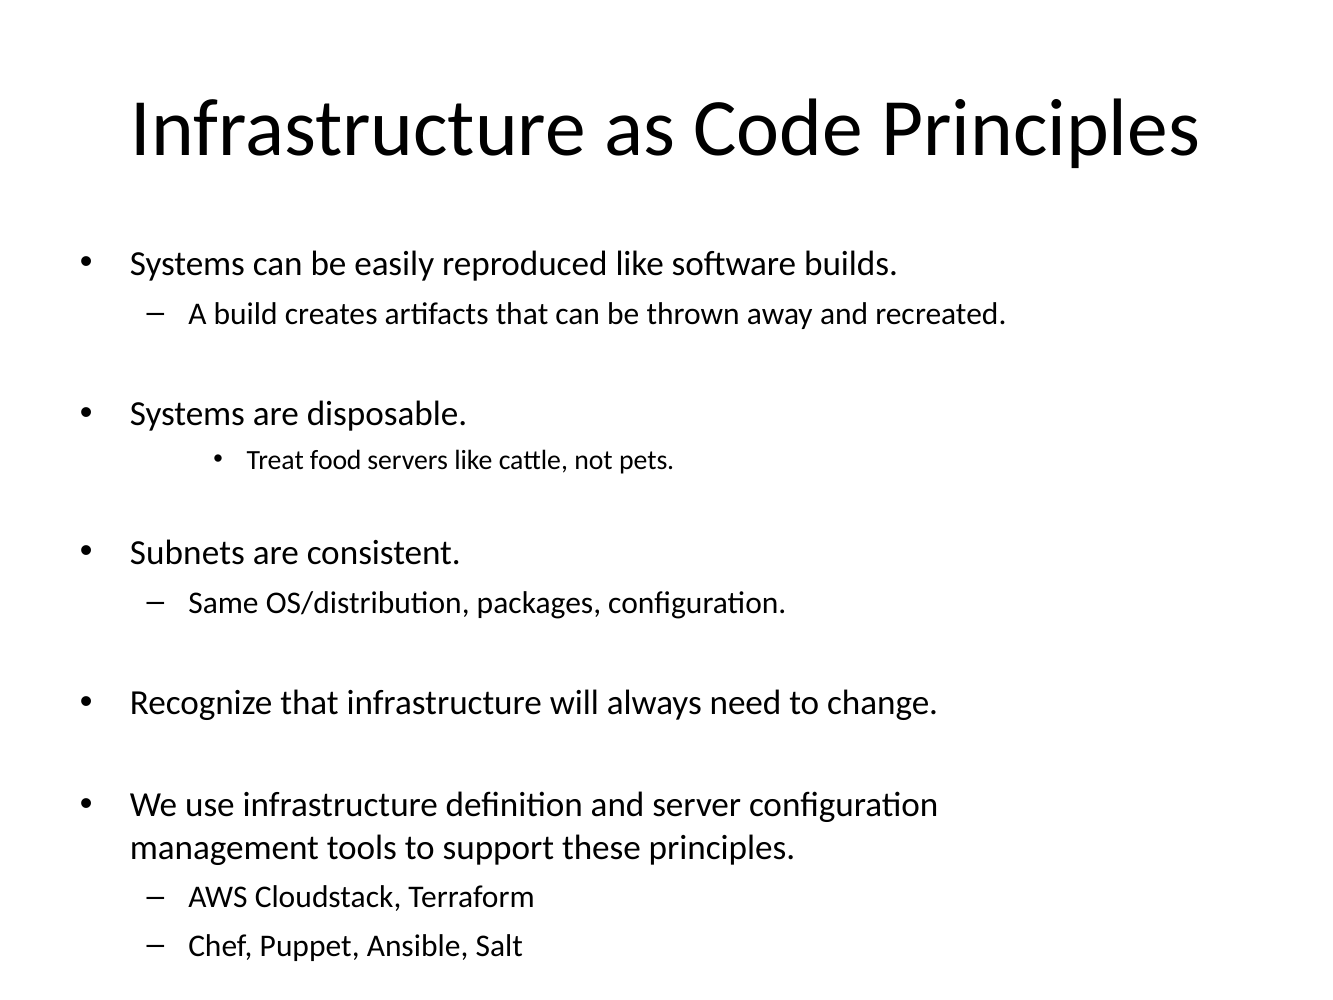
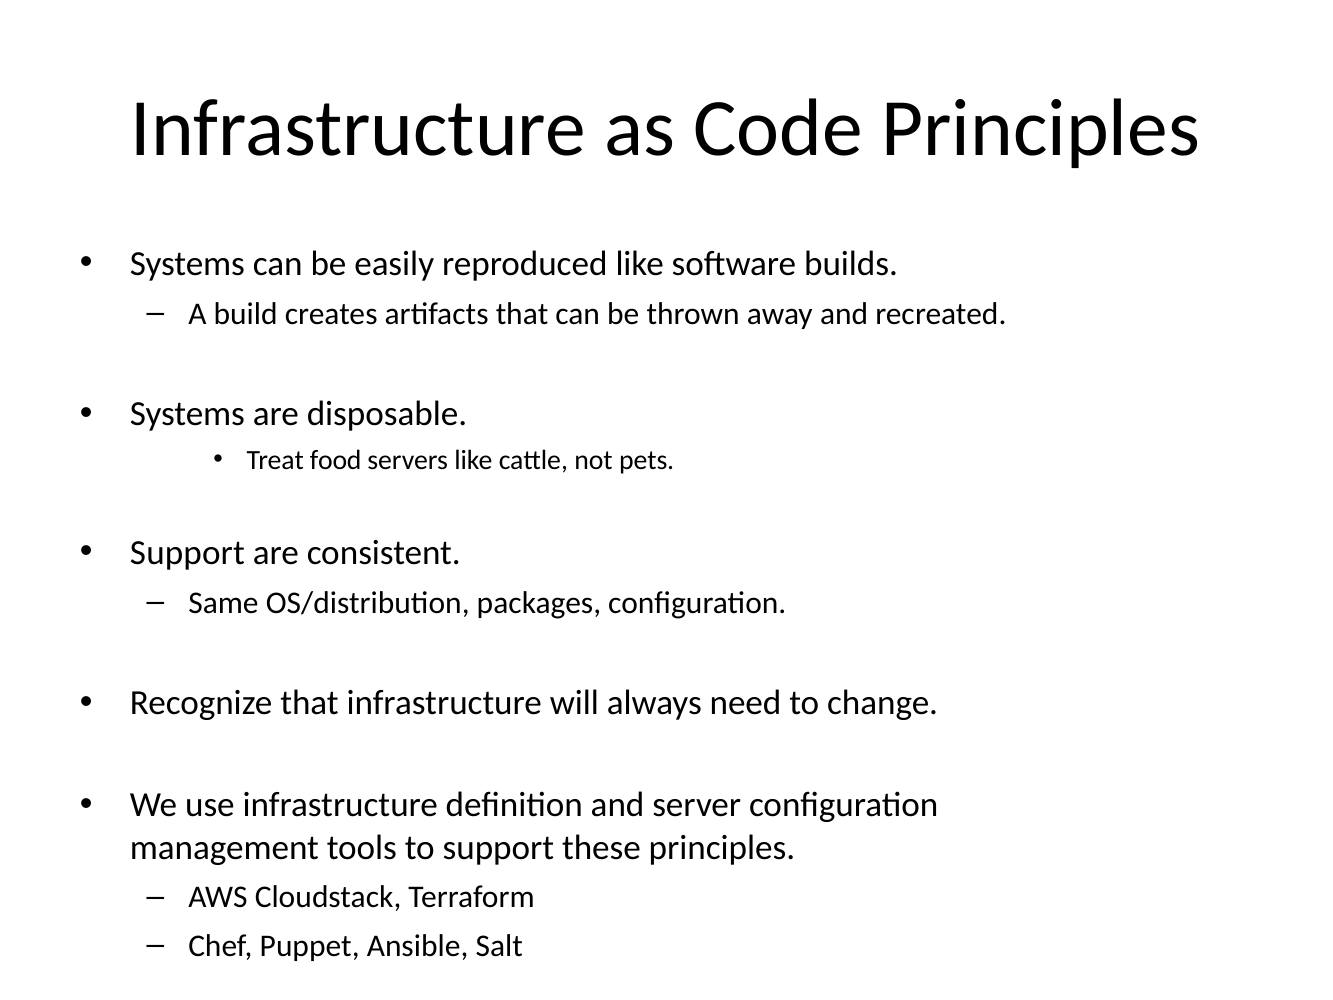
Subnets: Subnets -> Support (187, 552)
